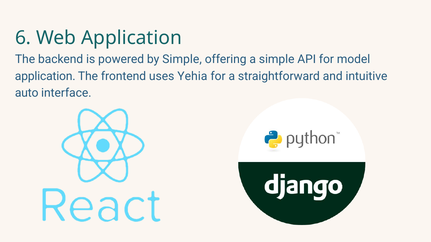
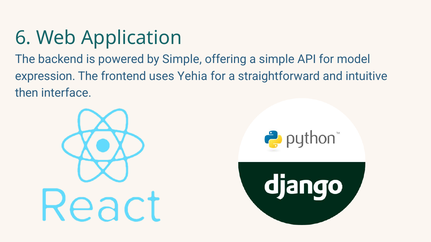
application: application -> expression (45, 76)
auto: auto -> then (27, 93)
